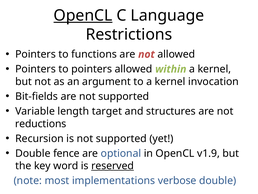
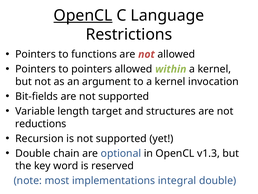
fence: fence -> chain (66, 153)
v1.9: v1.9 -> v1.3 (209, 153)
reserved underline: present -> none (113, 165)
verbose: verbose -> integral (177, 180)
